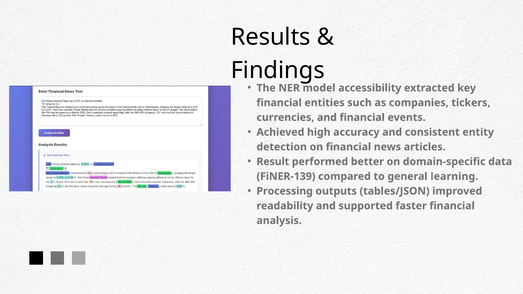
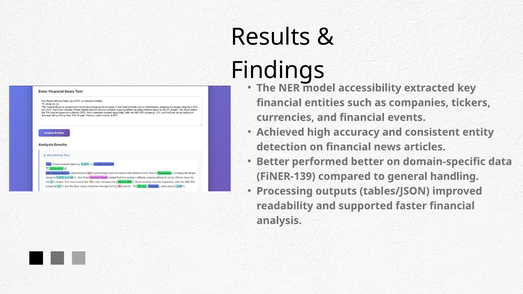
Result: Result -> Better (273, 162)
learning: learning -> handling (454, 176)
